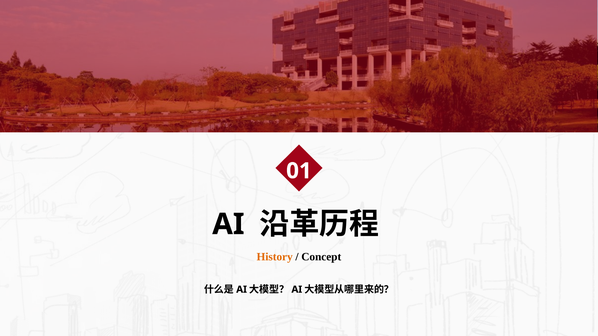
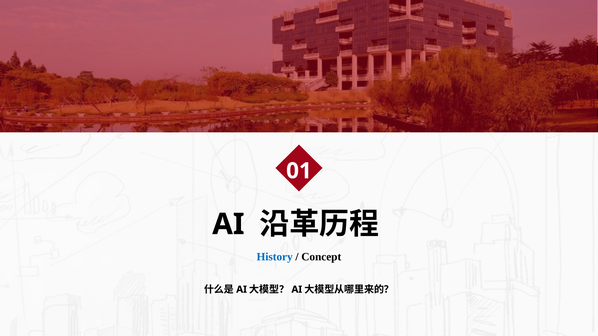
History colour: orange -> blue (275, 257)
